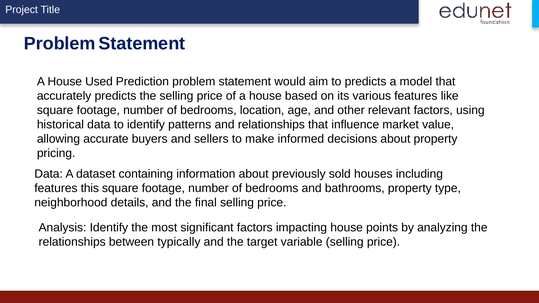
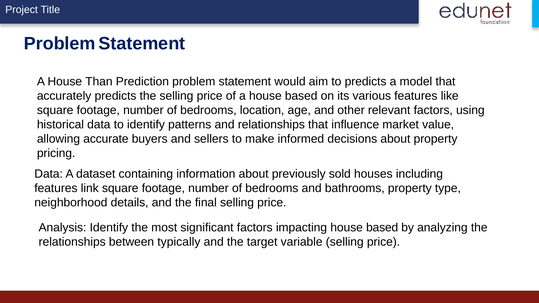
Used: Used -> Than (99, 82)
this: this -> link (90, 188)
impacting house points: points -> based (382, 228)
